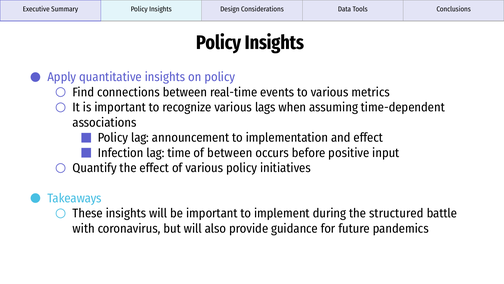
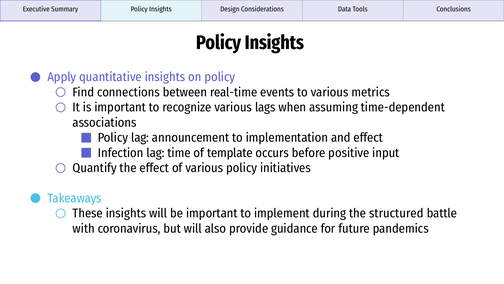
of between: between -> template (230, 153)
